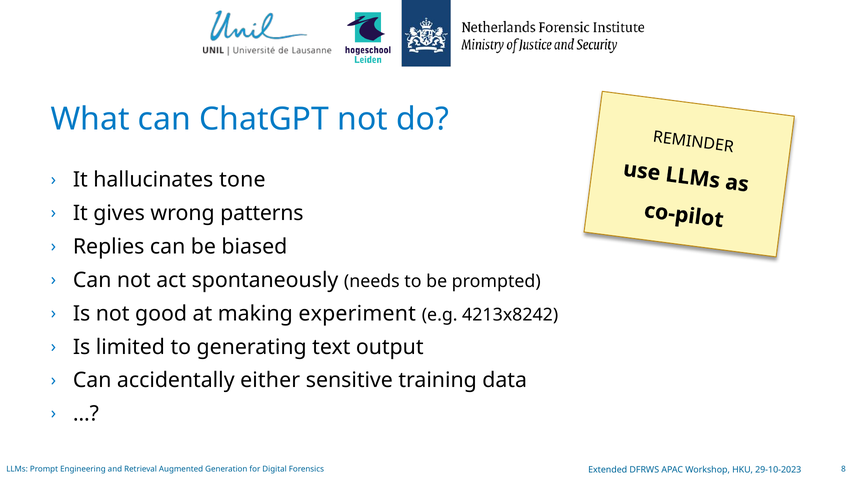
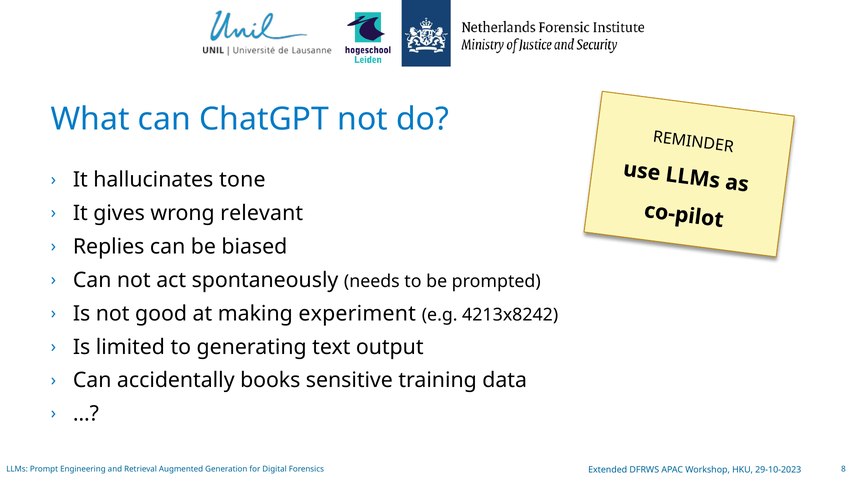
patterns: patterns -> relevant (262, 213)
either: either -> books (270, 381)
